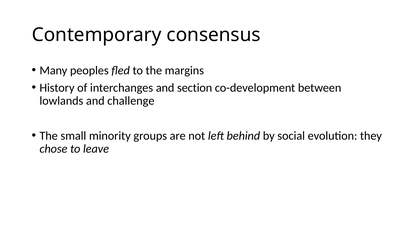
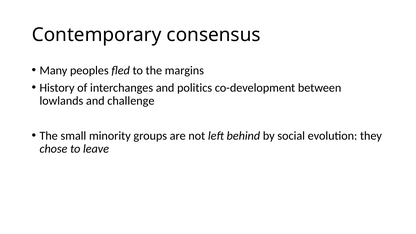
section: section -> politics (195, 88)
